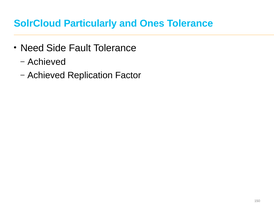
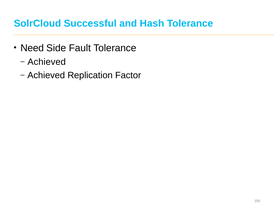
Particularly: Particularly -> Successful (90, 23)
Ones: Ones -> Hash (152, 23)
